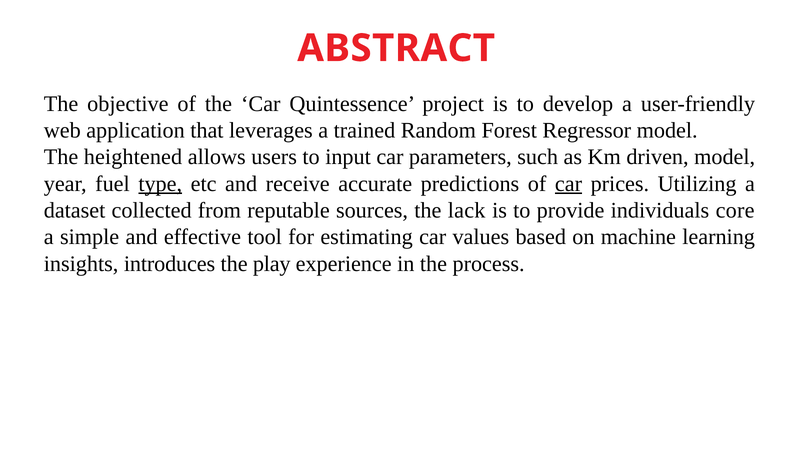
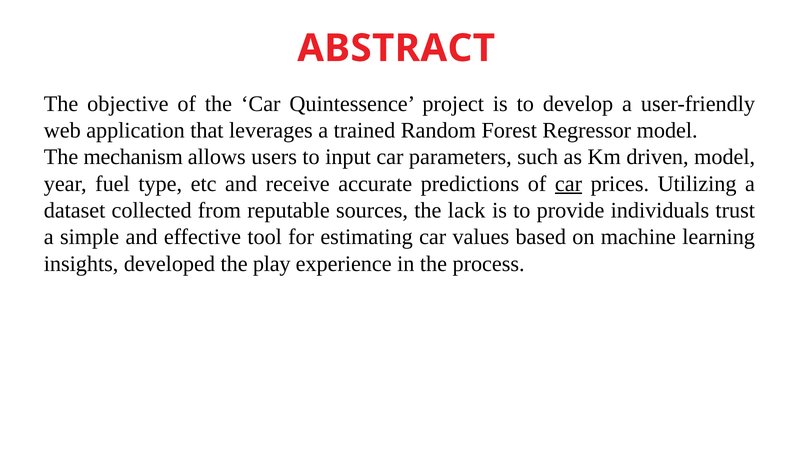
heightened: heightened -> mechanism (133, 157)
type underline: present -> none (160, 184)
core: core -> trust (735, 210)
introduces: introduces -> developed (169, 264)
